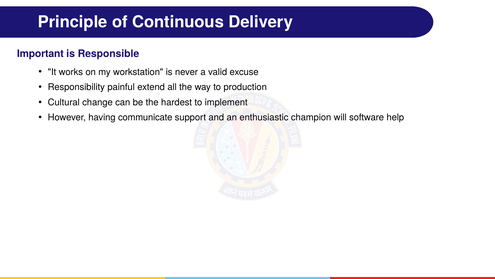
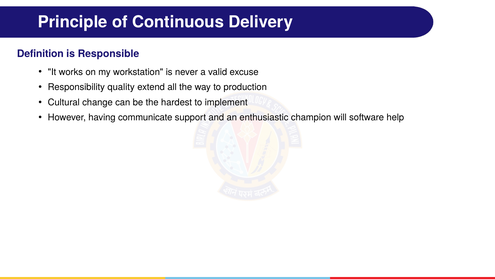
Important: Important -> Definition (40, 54)
painful: painful -> quality (121, 87)
